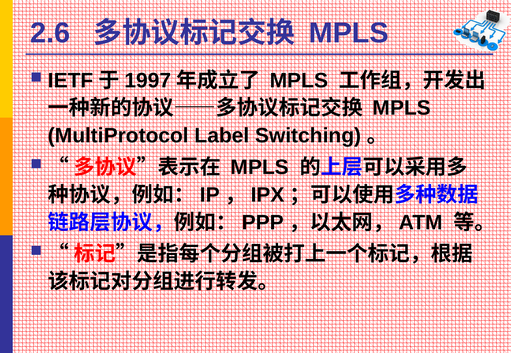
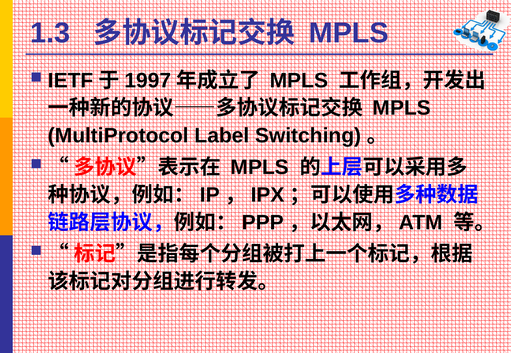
2.6: 2.6 -> 1.3 (50, 33)
